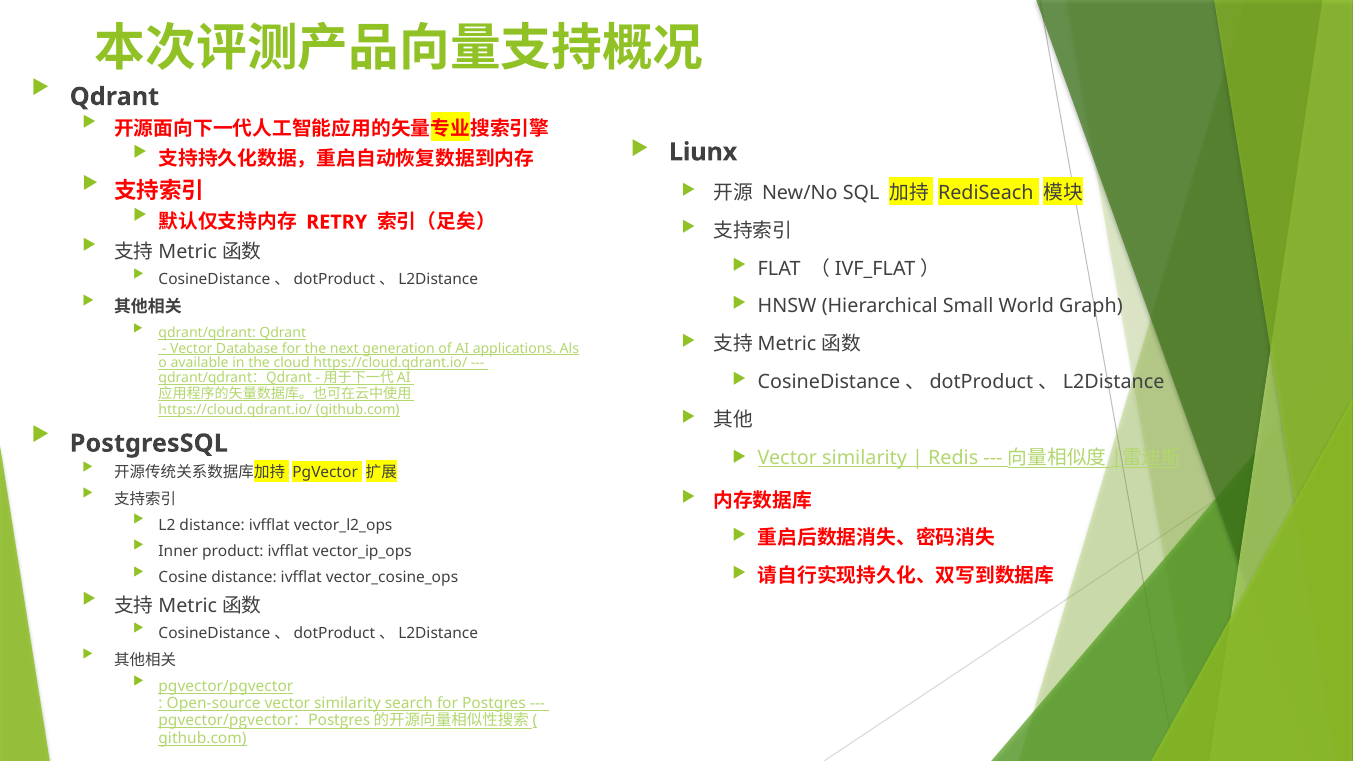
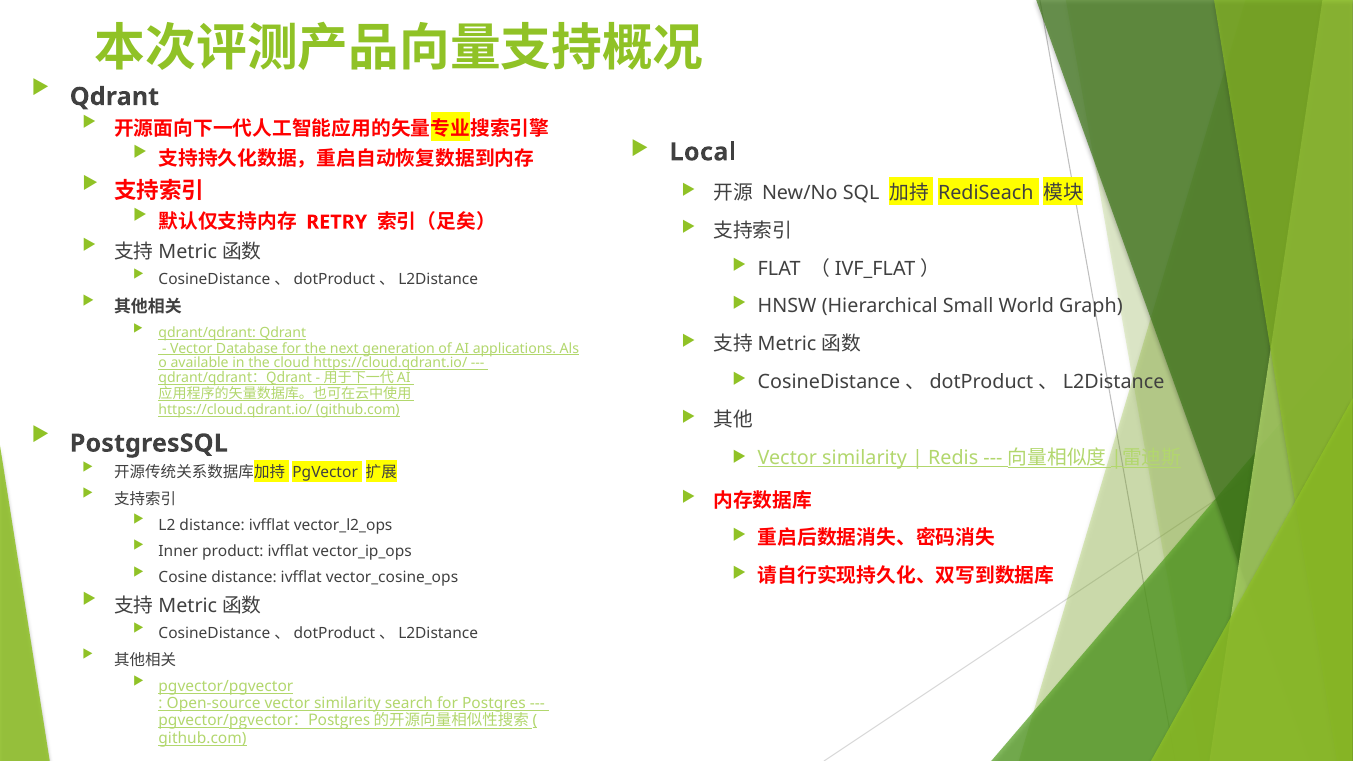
Liunx: Liunx -> Local (703, 152)
